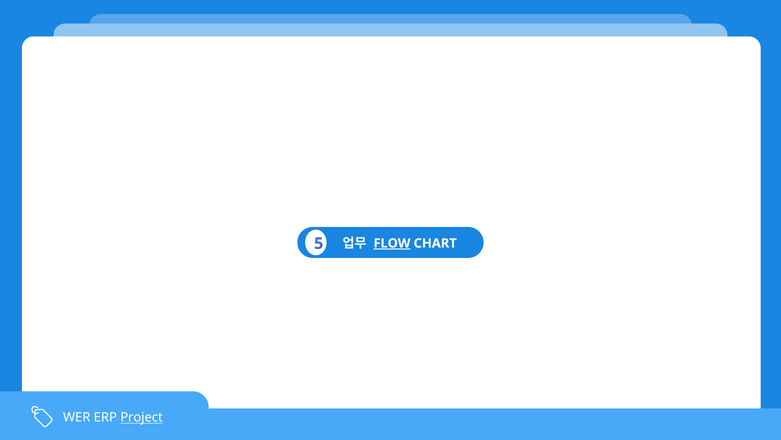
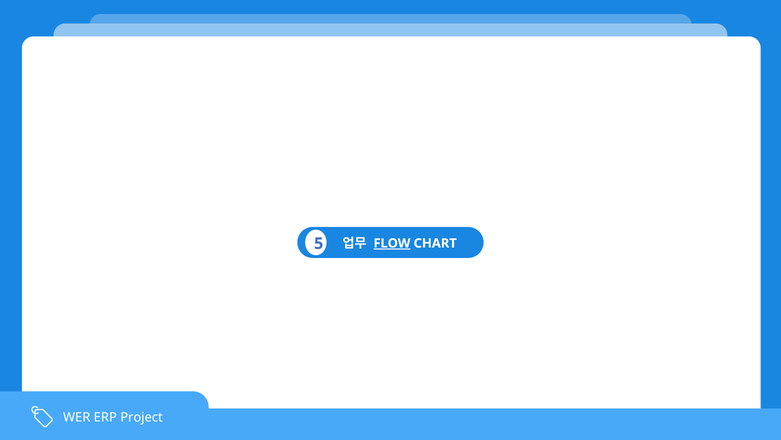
Project underline: present -> none (141, 417)
